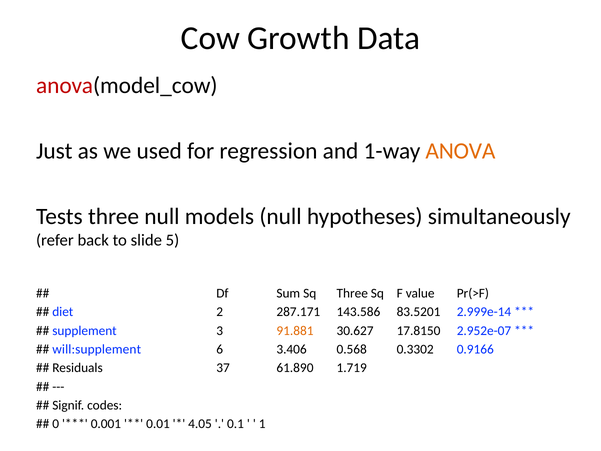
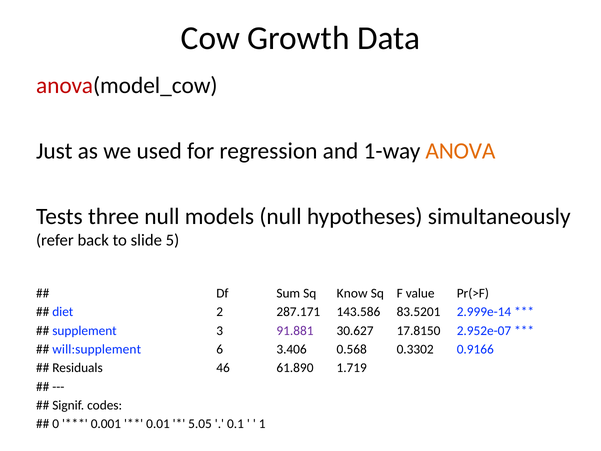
Sq Three: Three -> Know (352, 293)
91.881 colour: orange -> purple (295, 330)
37: 37 -> 46 (223, 368)
4.05: 4.05 -> 5.05 (200, 424)
